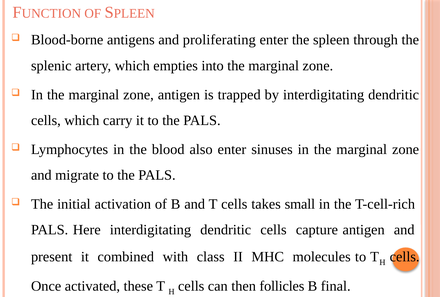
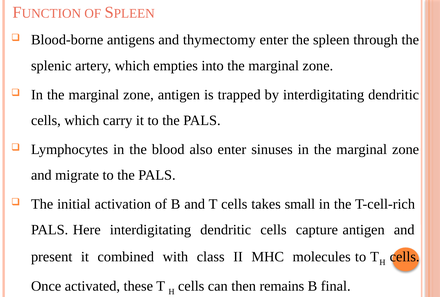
proliferating: proliferating -> thymectomy (219, 40)
follicles: follicles -> remains (282, 286)
